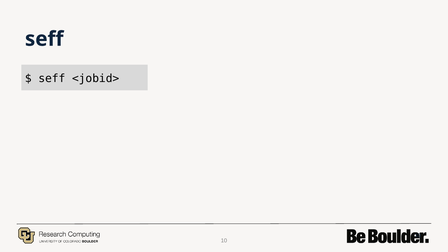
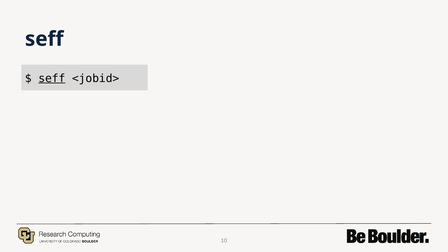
seff underline: none -> present (52, 78)
